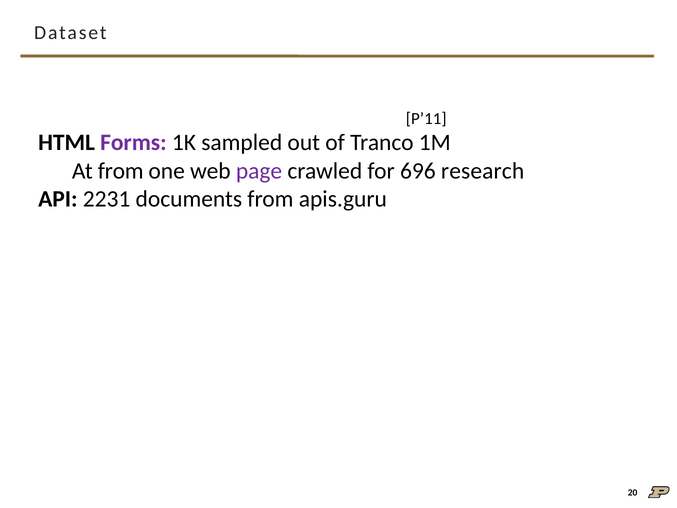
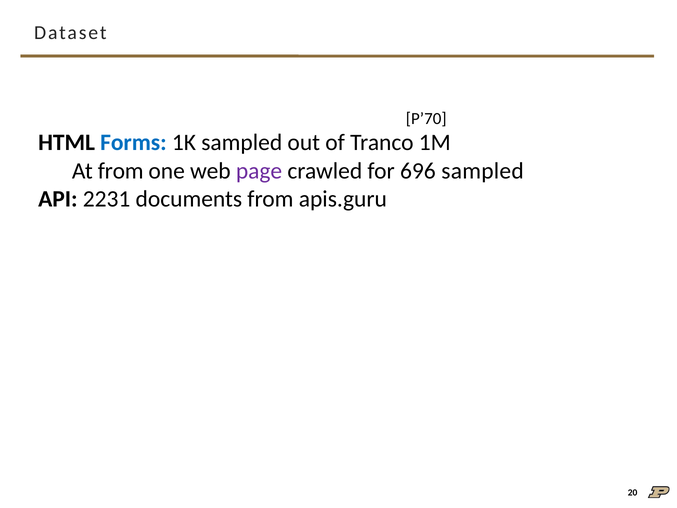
P’11: P’11 -> P’70 (426, 119)
Forms colour: purple -> blue (133, 143)
696 research: research -> sampled (483, 171)
